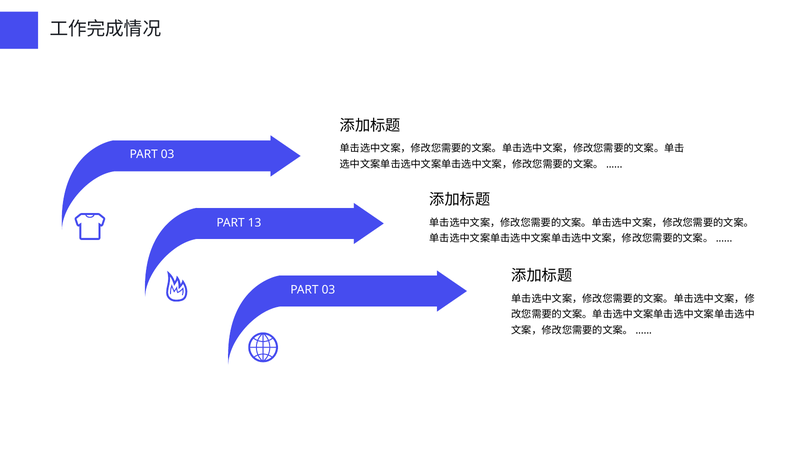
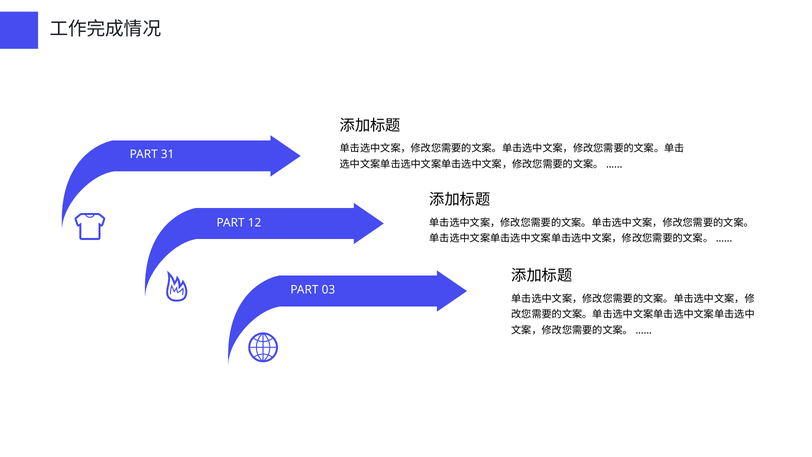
03: 03 -> 31 (168, 154)
13: 13 -> 12 (255, 223)
